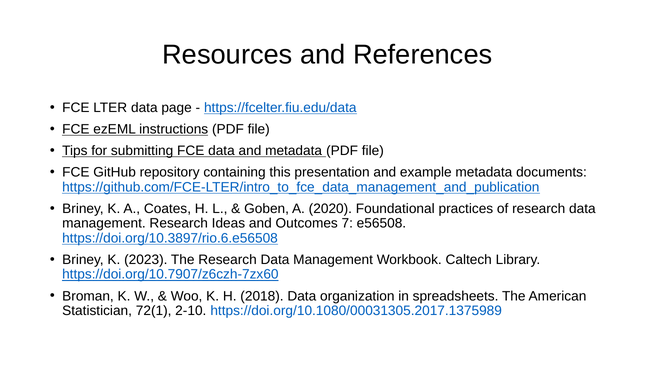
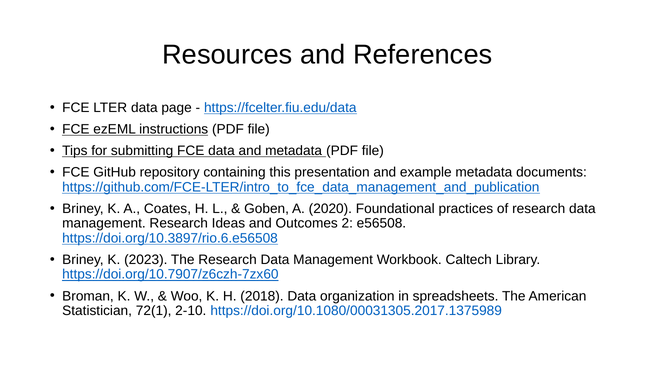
7: 7 -> 2 (347, 224)
